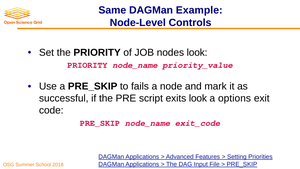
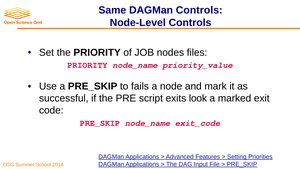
DAGMan Example: Example -> Controls (199, 10)
nodes look: look -> files (197, 52)
options: options -> marked (235, 98)
